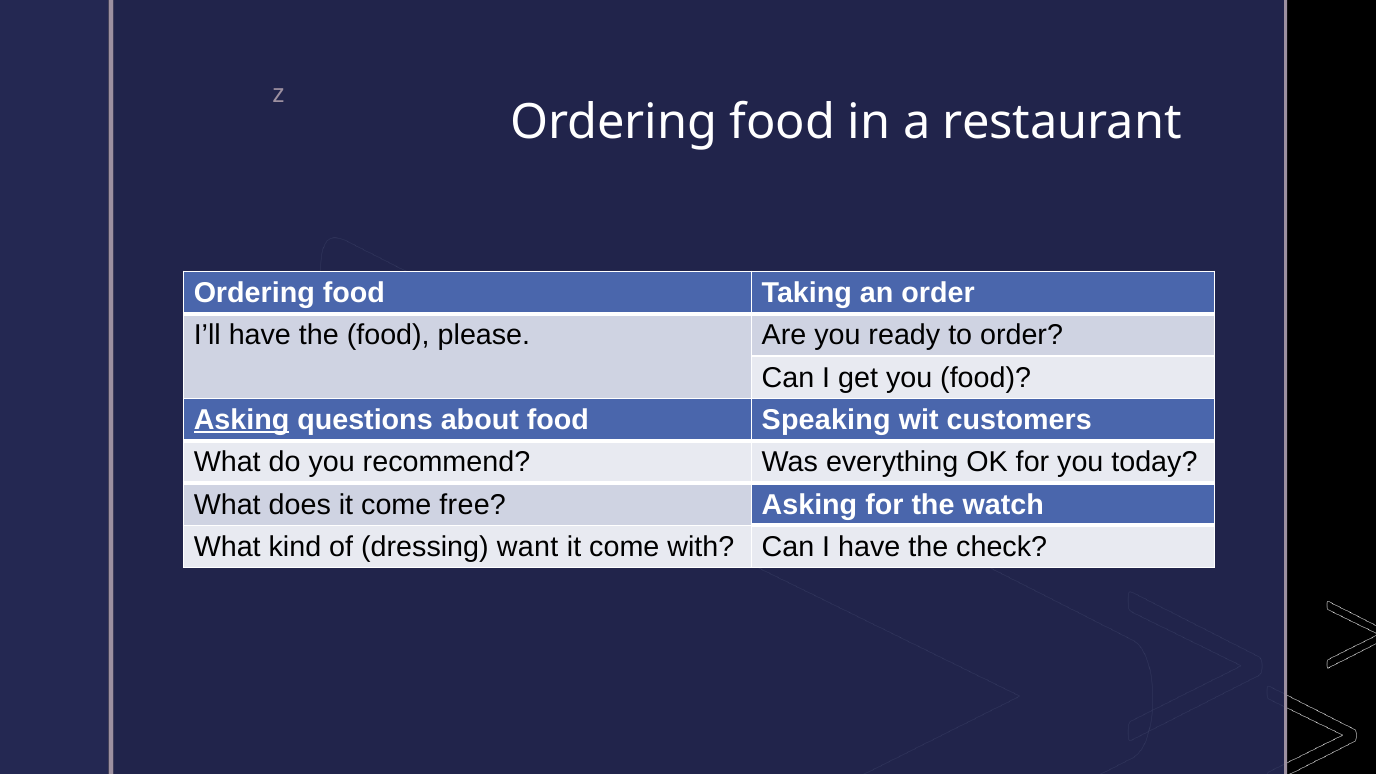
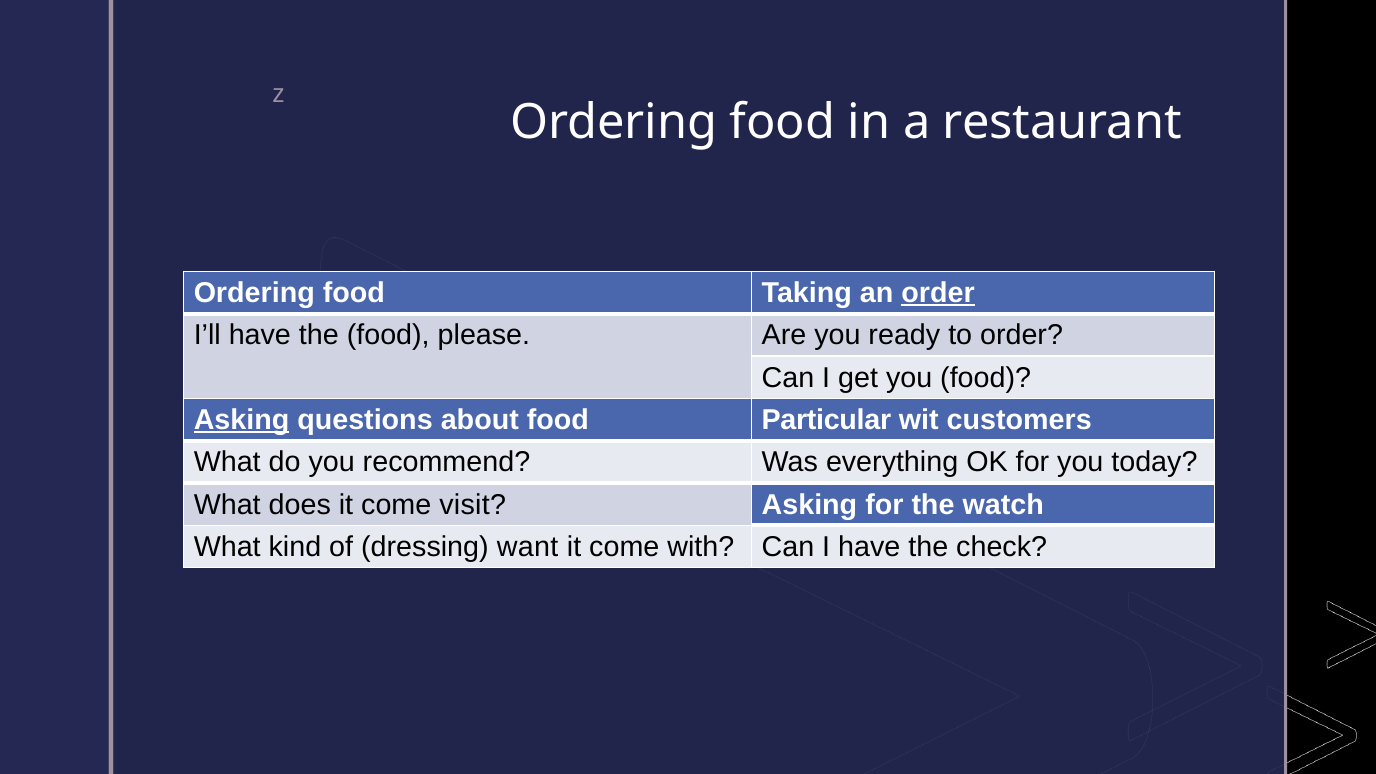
order underline: none -> present (938, 293)
Speaking: Speaking -> Particular (826, 420)
free: free -> visit (473, 505)
